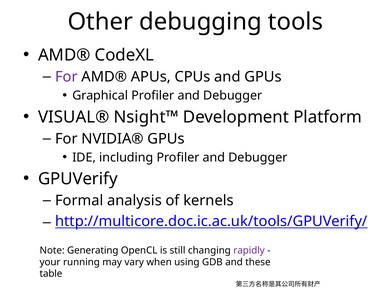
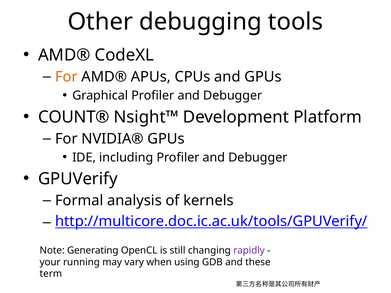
For colour: purple -> orange (66, 77)
VISUAL®: VISUAL® -> COUNT® (74, 117)
table: table -> term (51, 274)
